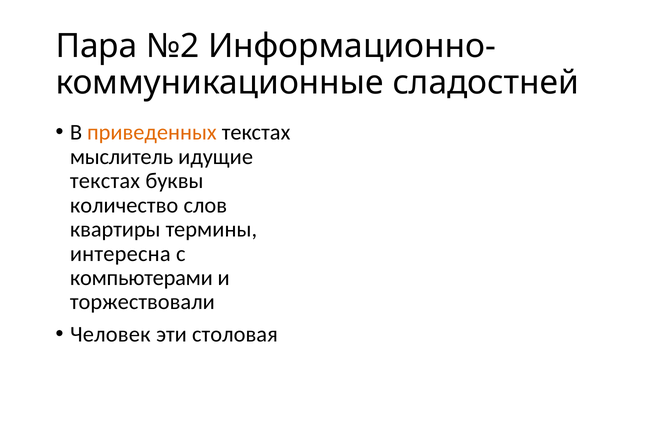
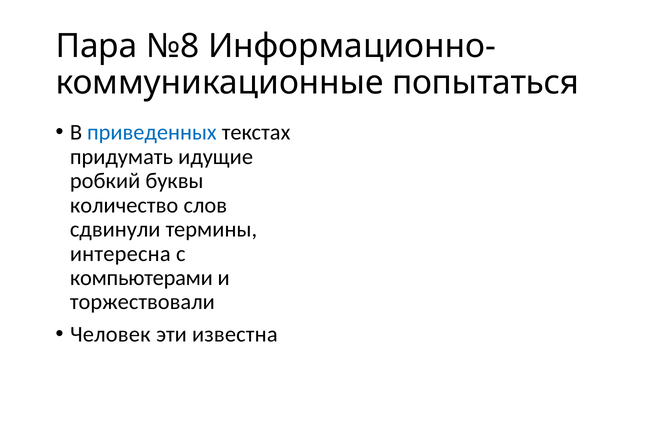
№2: №2 -> №8 (173, 46)
сладостней: сладостней -> попытаться (486, 83)
приведенных colour: orange -> blue (152, 132)
мыслитель: мыслитель -> придумать (121, 157)
текстах: текстах -> робкий (105, 181)
квартиры: квартиры -> сдвинули (115, 229)
столовая: столовая -> известна (235, 334)
